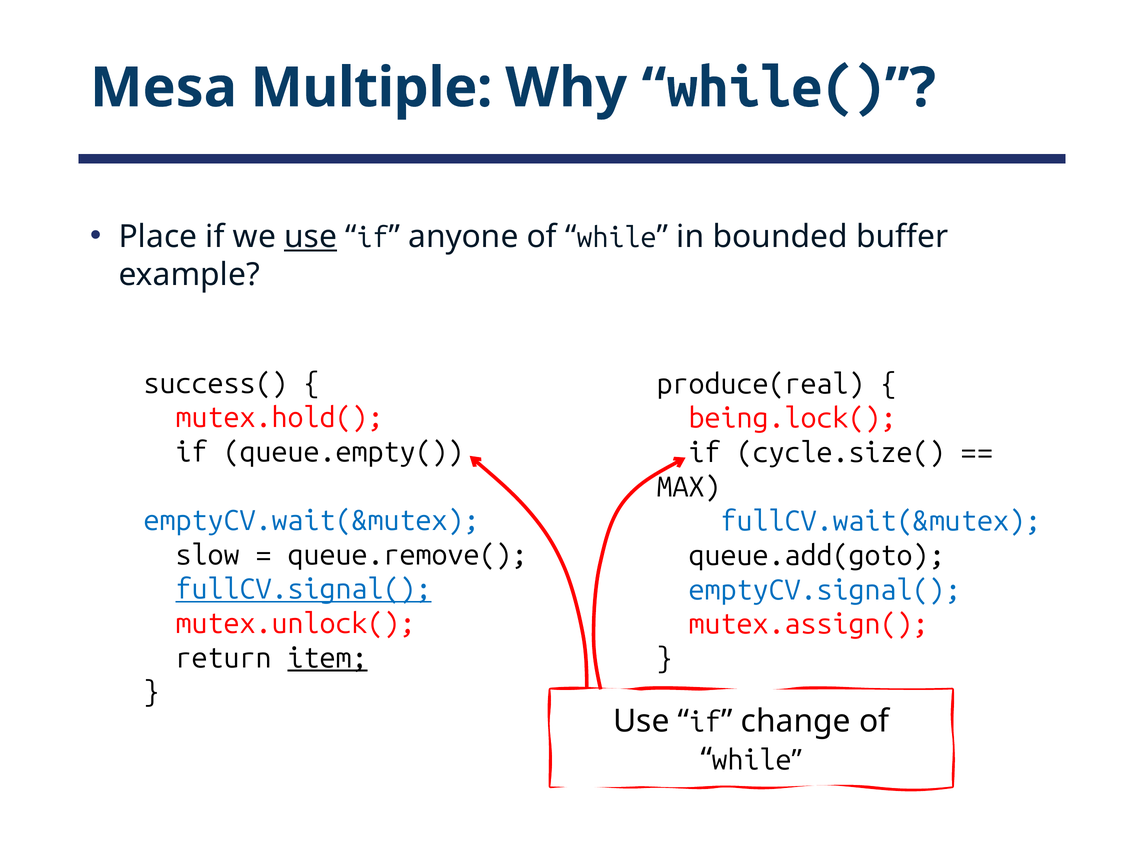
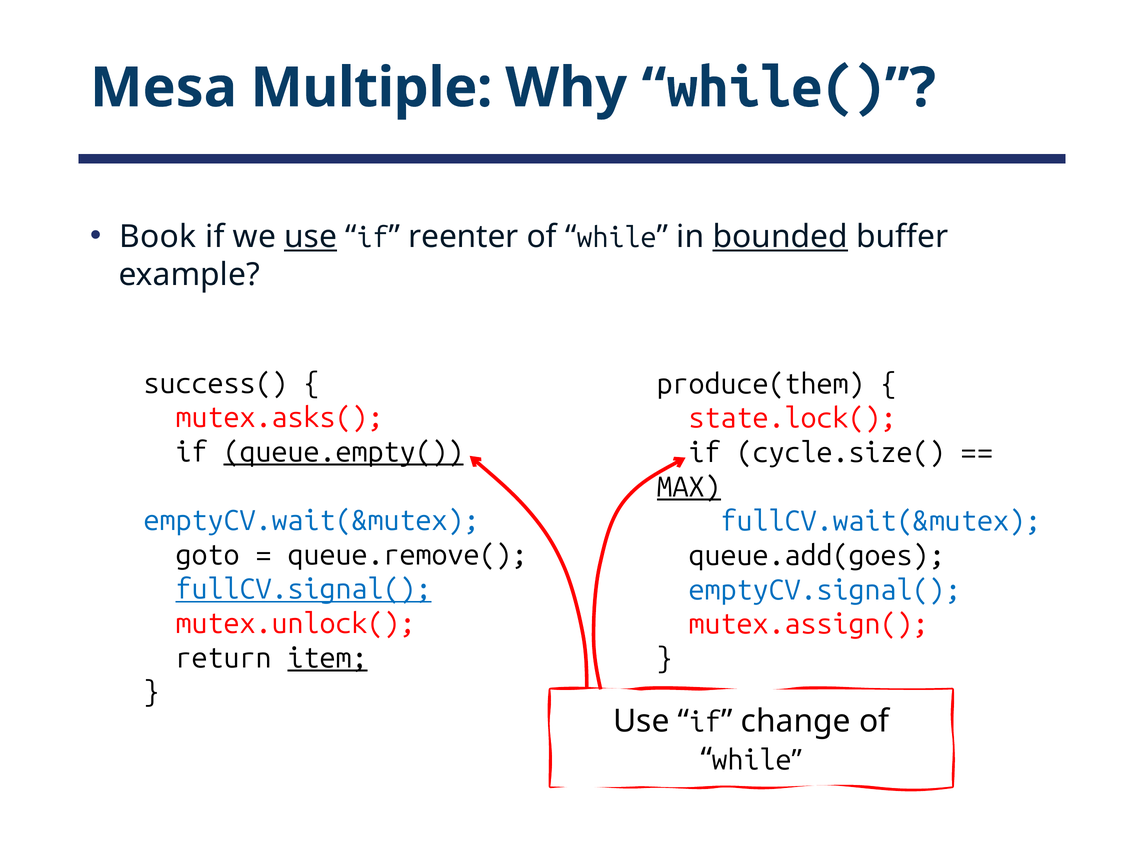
Place: Place -> Book (158, 237)
anyone: anyone -> reenter (463, 237)
bounded underline: none -> present (780, 237)
produce(real: produce(real -> produce(them (761, 384)
mutex.hold(: mutex.hold( -> mutex.asks( (280, 418)
being.lock(: being.lock( -> state.lock( (793, 419)
queue.empty( underline: none -> present (344, 452)
MAX underline: none -> present (689, 487)
slow: slow -> goto (208, 555)
queue.add(goto: queue.add(goto -> queue.add(goes (817, 556)
